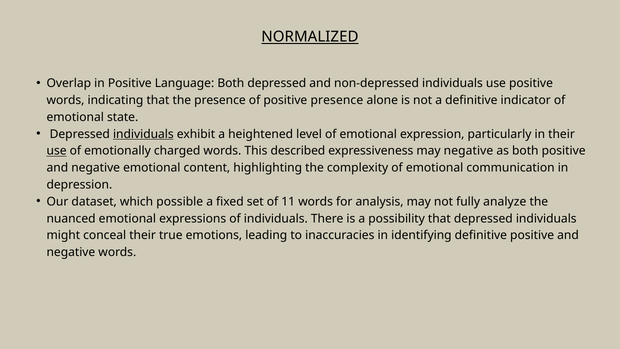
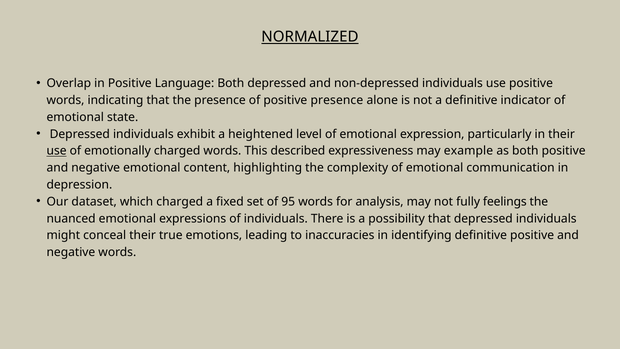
individuals underline: present -> none (143, 134)
may negative: negative -> example (468, 151)
which possible: possible -> charged (180, 202)
11: 11 -> 95 (288, 202)
analyze: analyze -> feelings (505, 202)
